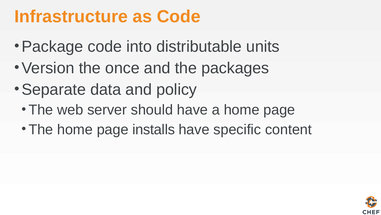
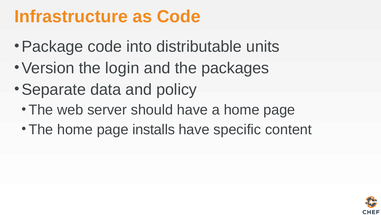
once: once -> login (122, 68)
